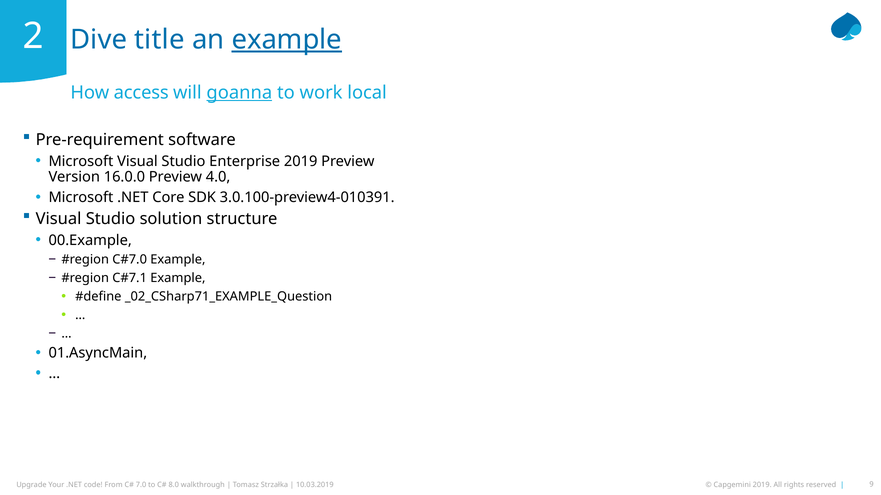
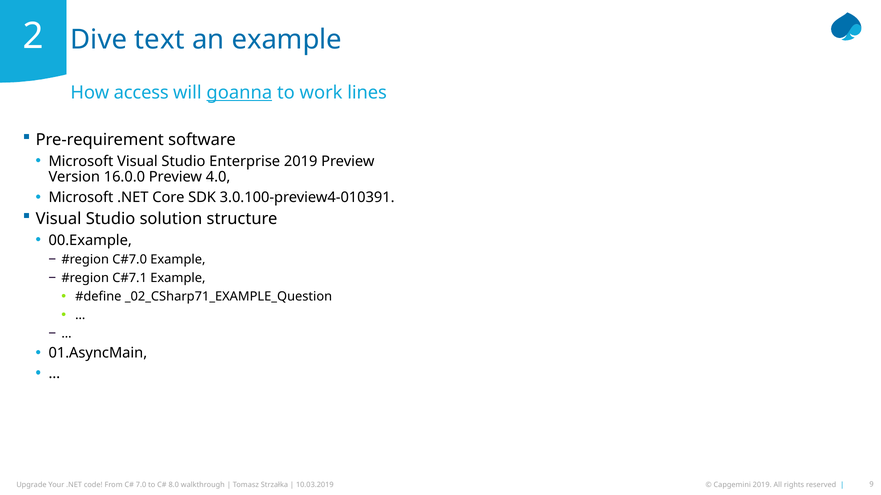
title: title -> text (160, 40)
example underline: present -> none (287, 40)
local: local -> lines (367, 93)
